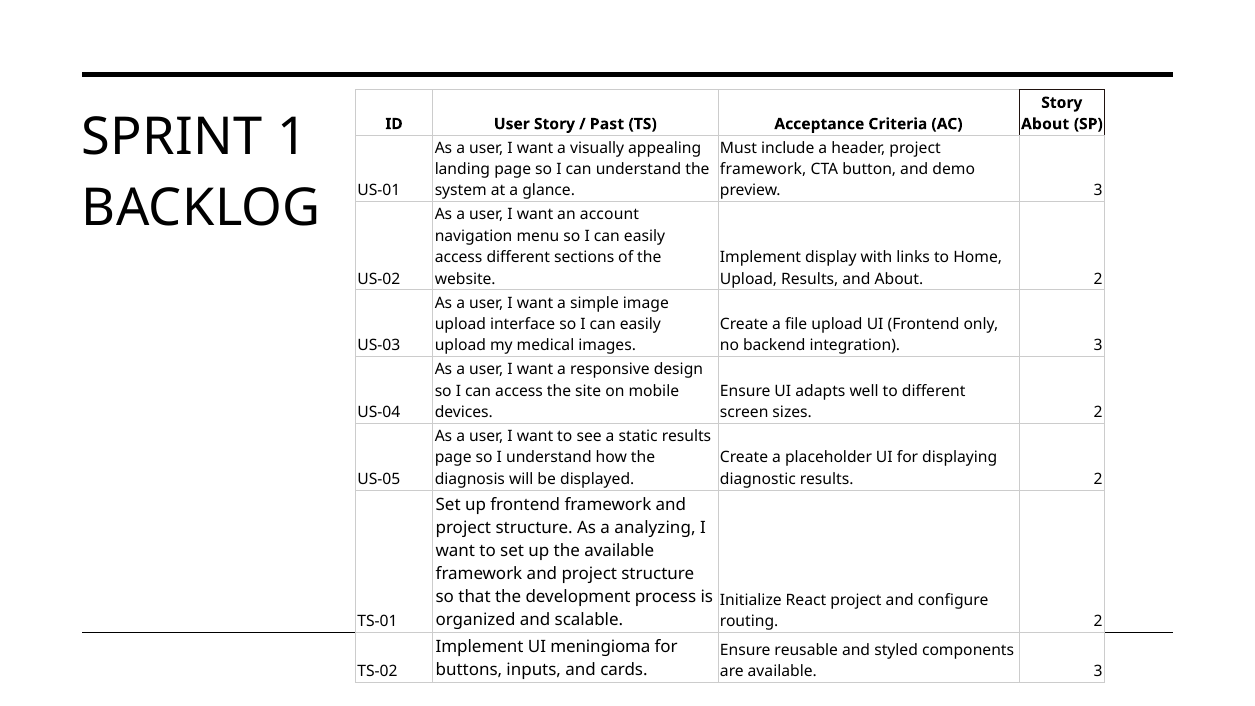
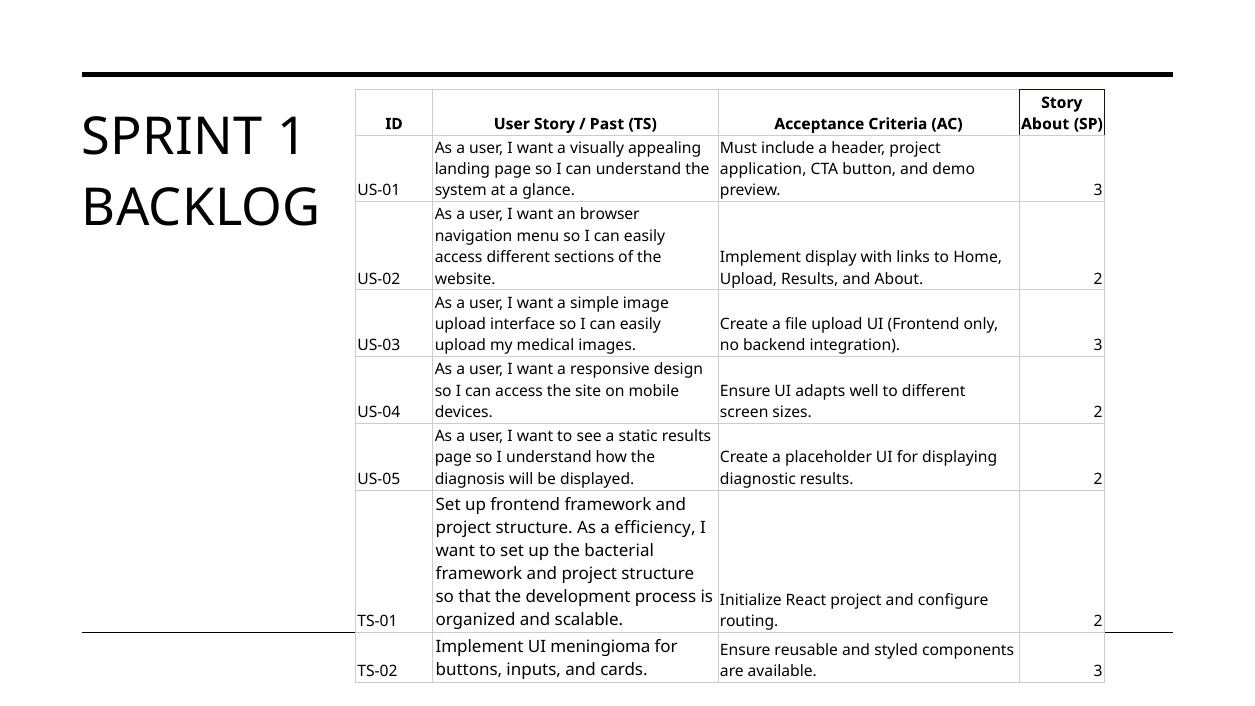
framework: framework -> application (763, 169)
account: account -> browser (610, 215)
analyzing: analyzing -> efficiency (655, 528)
the available: available -> bacterial (619, 551)
